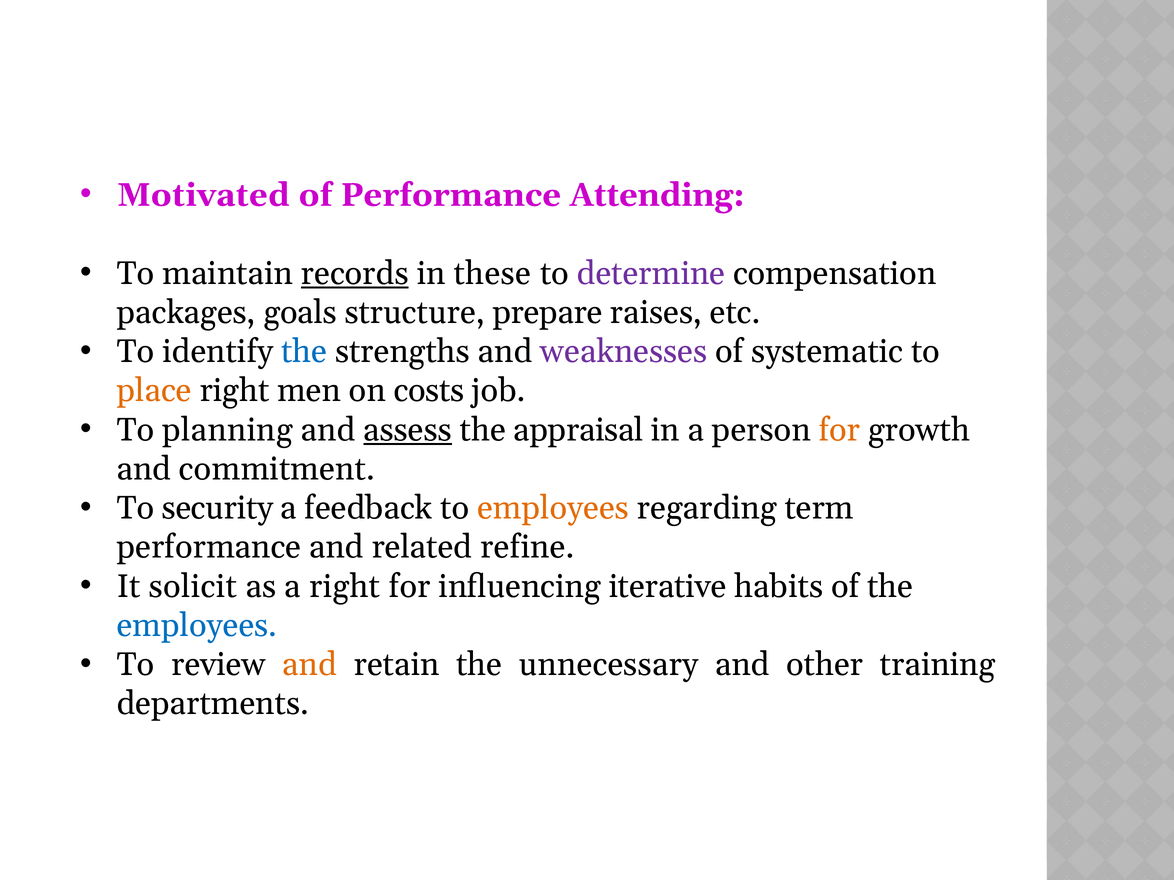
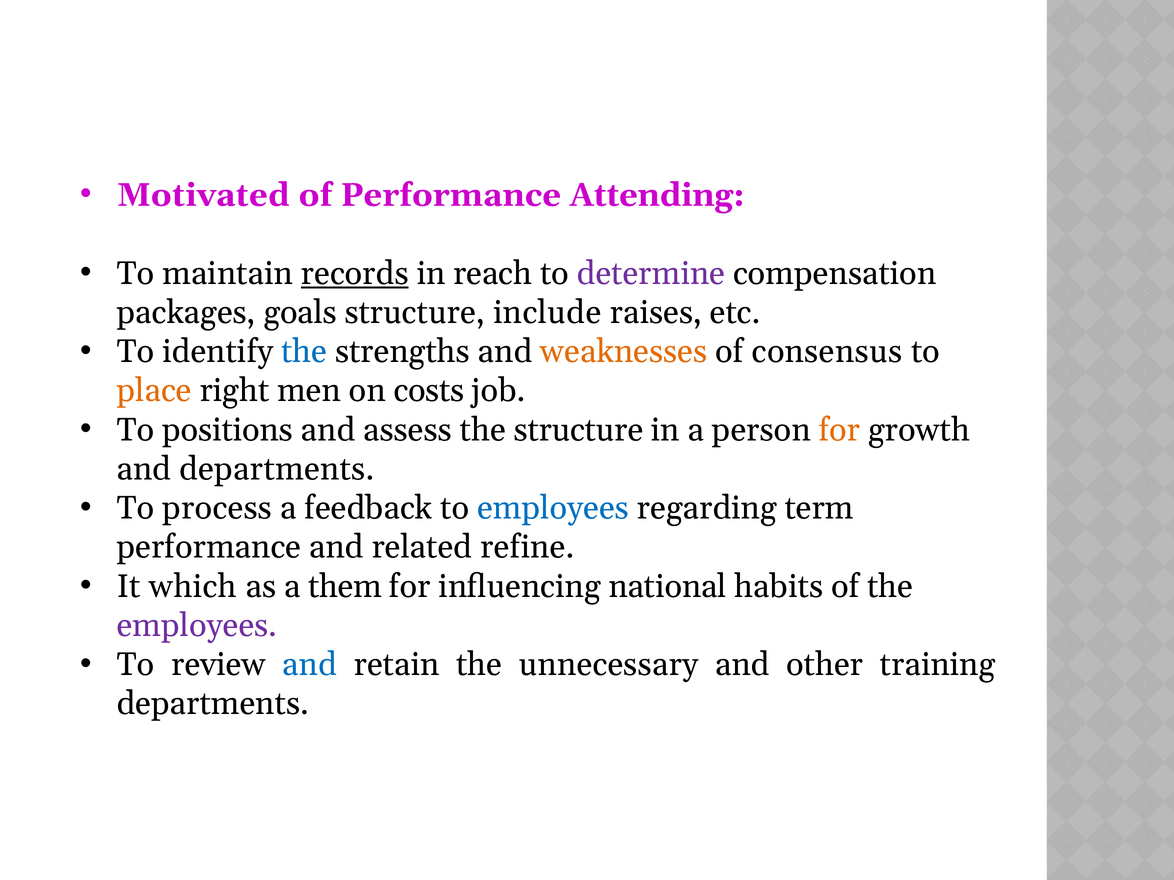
these: these -> reach (493, 273)
prepare: prepare -> include (547, 313)
weaknesses colour: purple -> orange (624, 352)
systematic: systematic -> consensus (827, 352)
planning: planning -> positions (228, 430)
assess underline: present -> none (408, 430)
the appraisal: appraisal -> structure (579, 430)
and commitment: commitment -> departments (277, 469)
security: security -> process (217, 508)
employees colour: orange -> blue (553, 508)
solicit: solicit -> which (193, 587)
a right: right -> them (345, 587)
iterative: iterative -> national (668, 587)
employees colour: blue -> purple (197, 626)
and colour: orange -> blue (310, 665)
